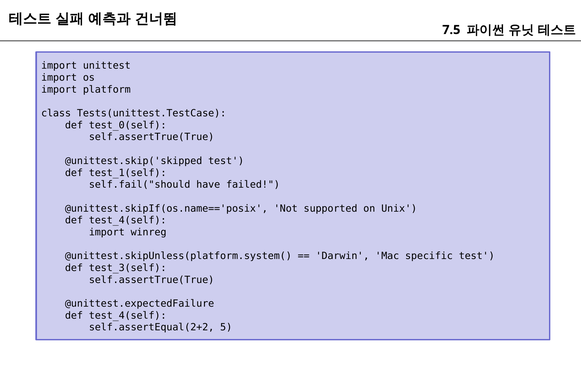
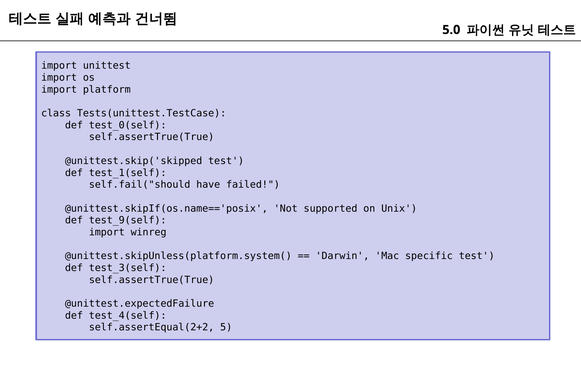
7.5: 7.5 -> 5.0 (451, 30)
test_4(self: test_4(self -> test_9(self (128, 220)
